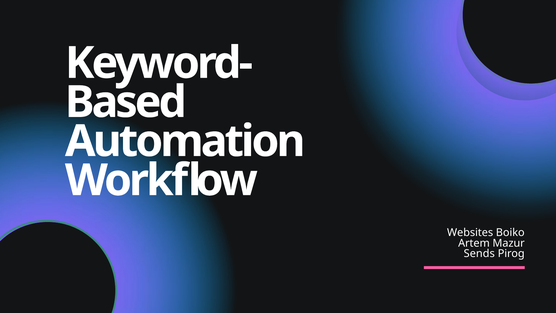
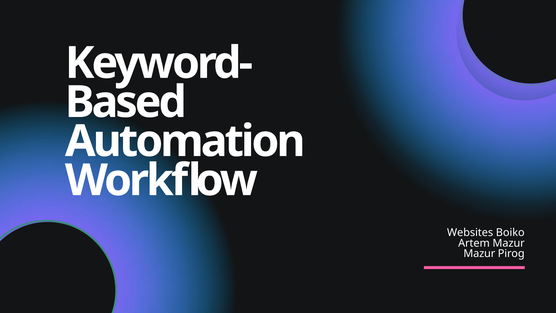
Sends: Sends -> Mazur (479, 253)
